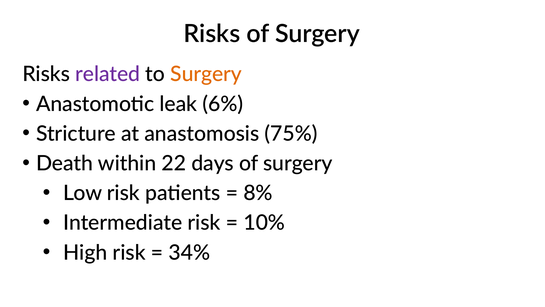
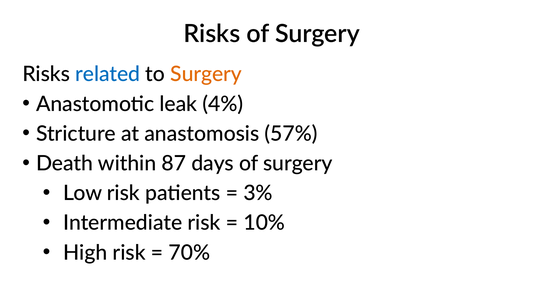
related colour: purple -> blue (108, 74)
6%: 6% -> 4% (223, 104)
75%: 75% -> 57% (291, 134)
22: 22 -> 87 (174, 163)
8%: 8% -> 3% (258, 193)
34%: 34% -> 70% (189, 252)
